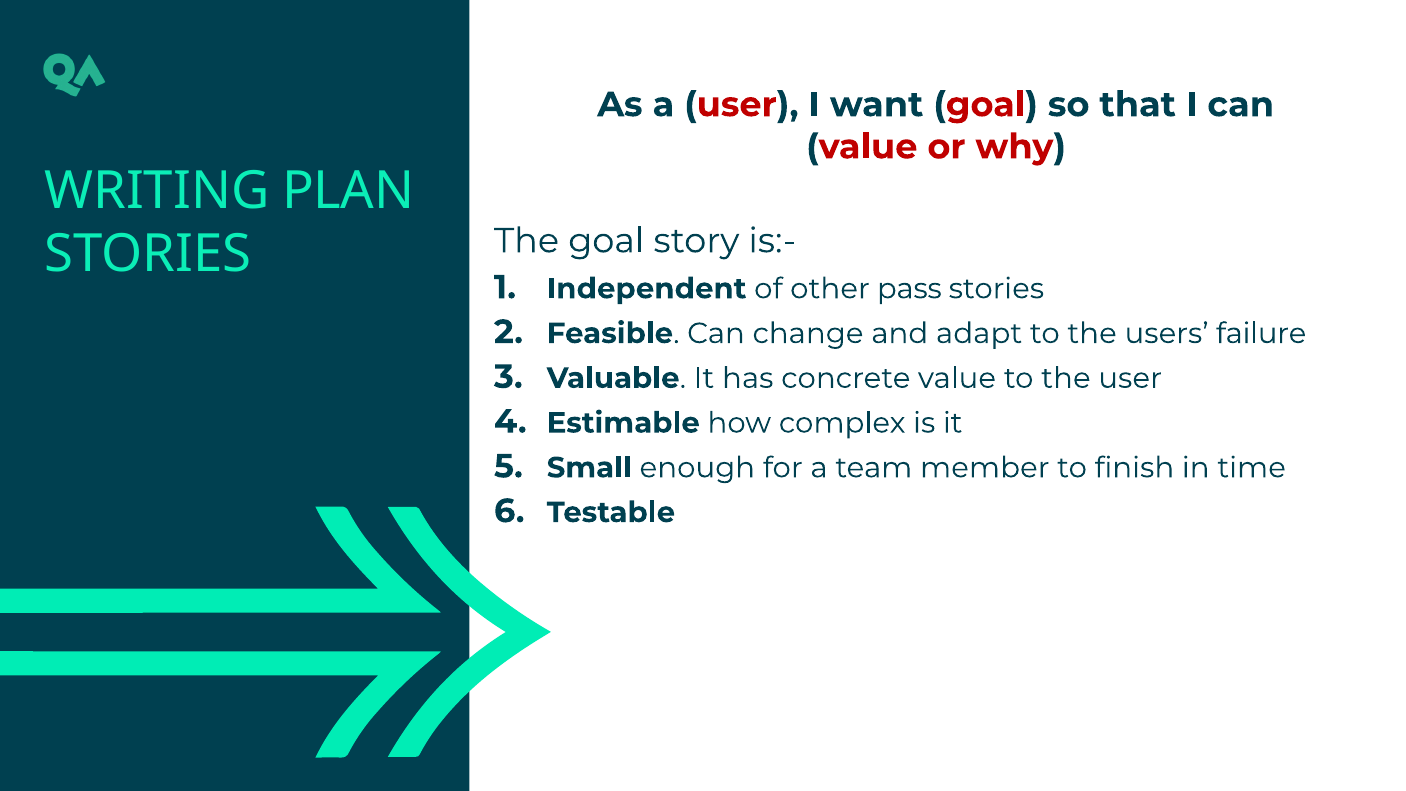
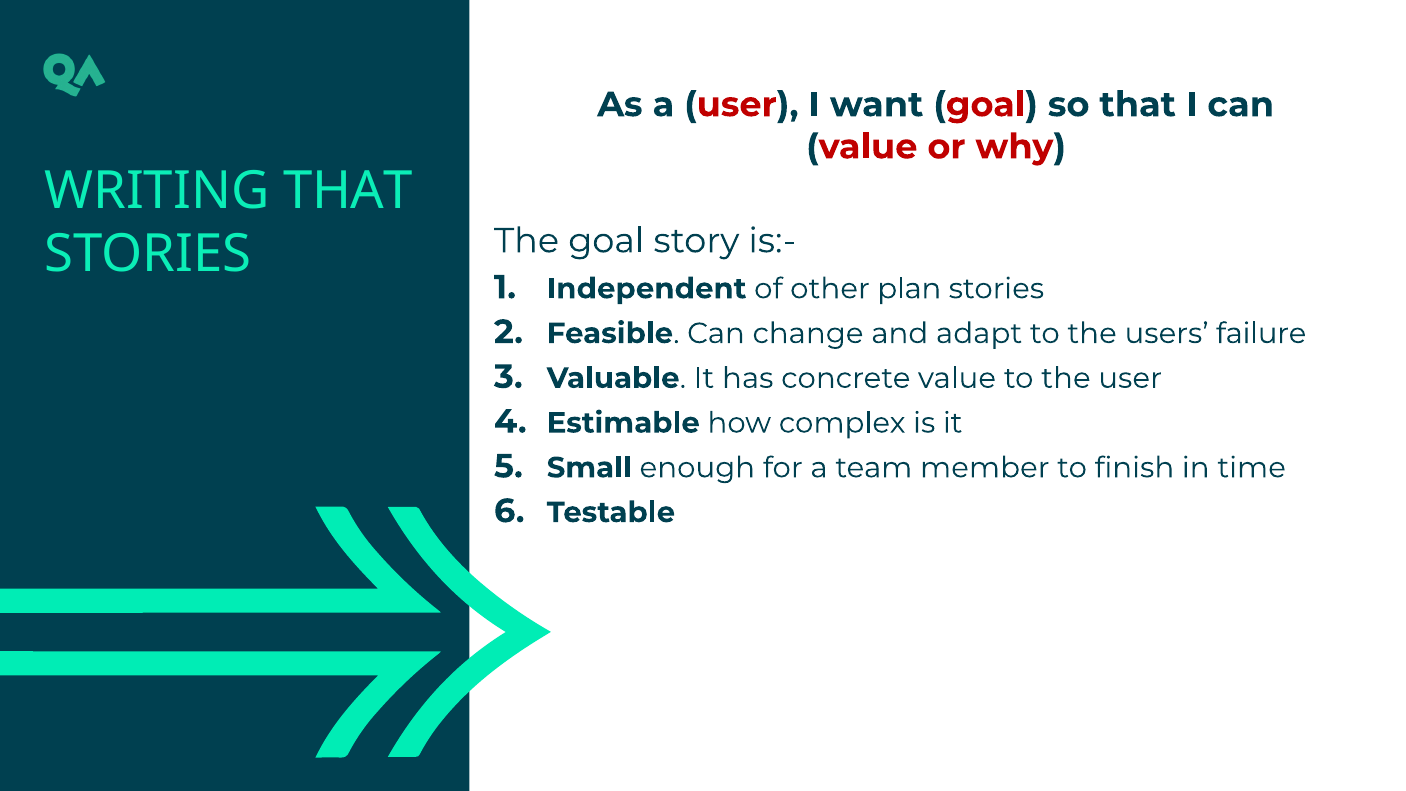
WRITING PLAN: PLAN -> THAT (348, 191)
pass: pass -> plan (909, 289)
